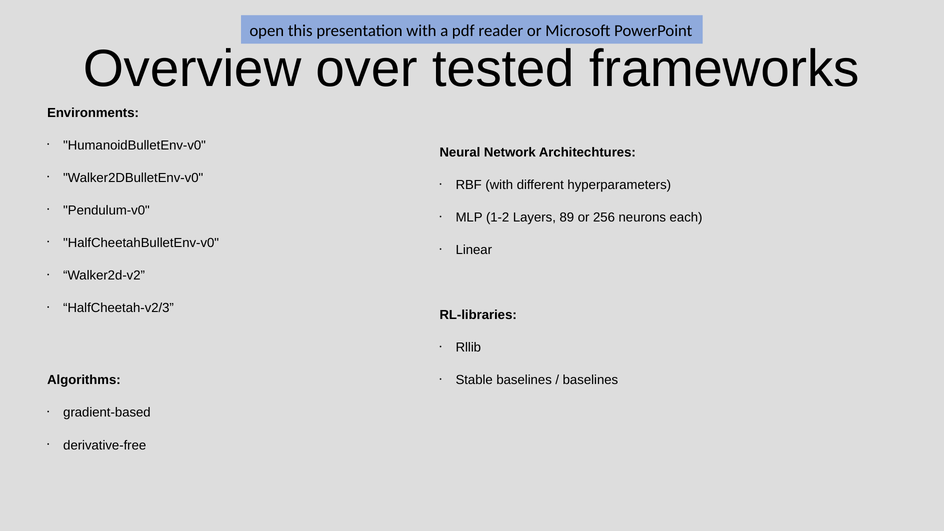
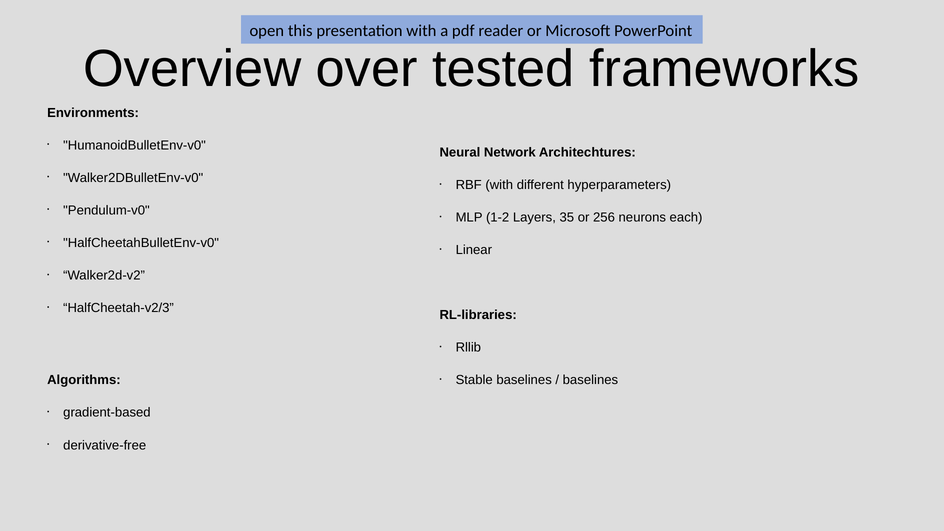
89: 89 -> 35 (567, 217)
